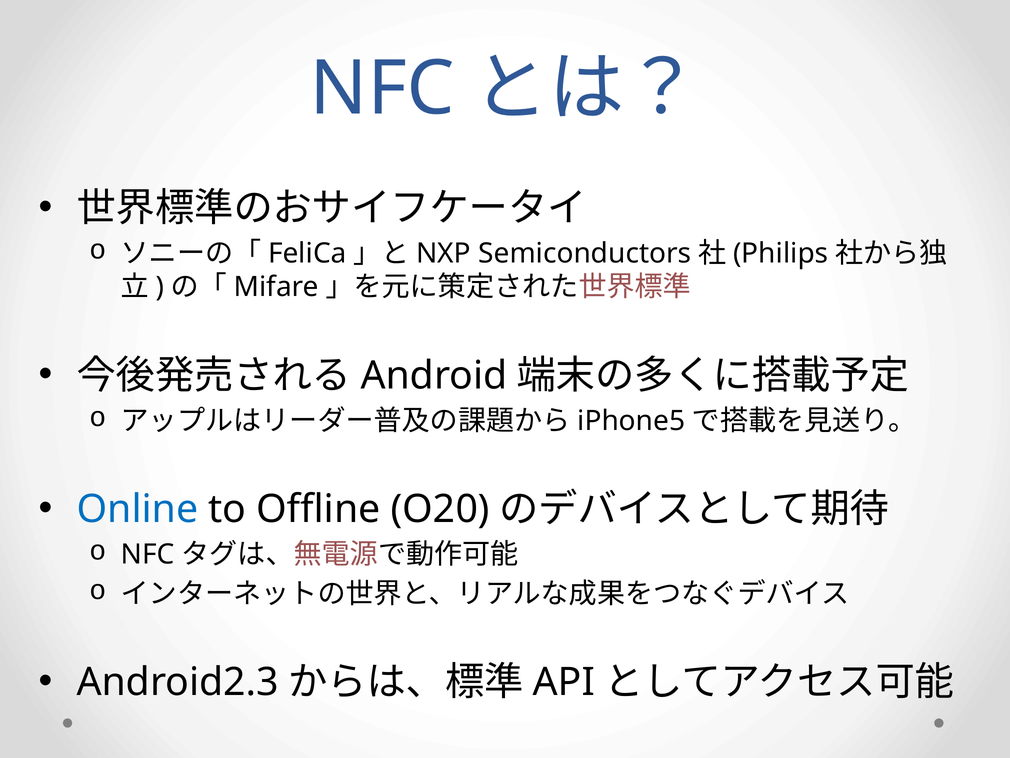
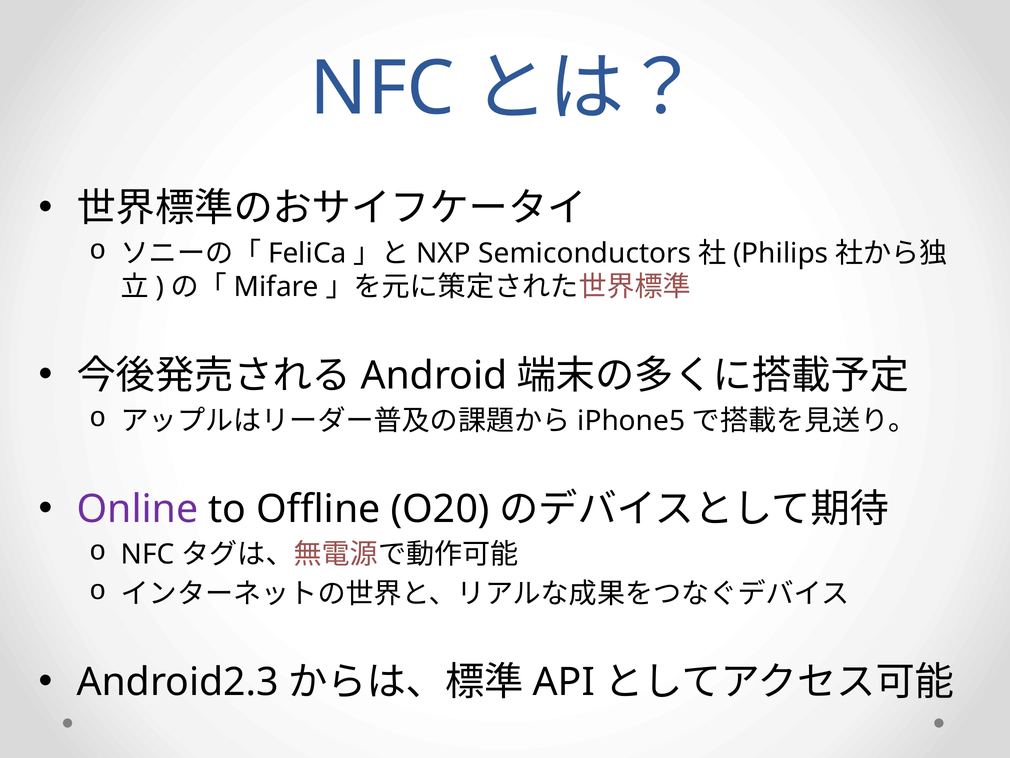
Online colour: blue -> purple (137, 509)
